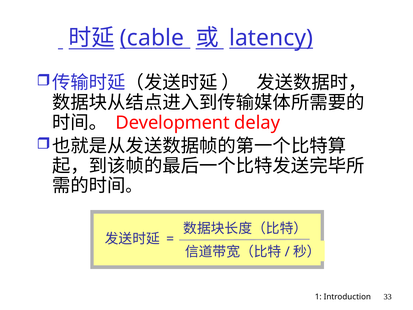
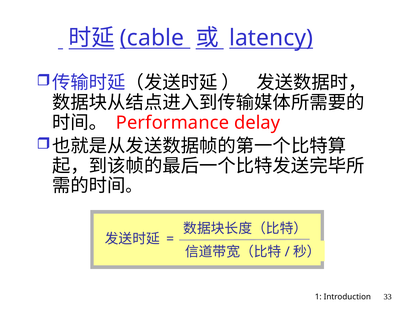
Development: Development -> Performance (172, 123)
